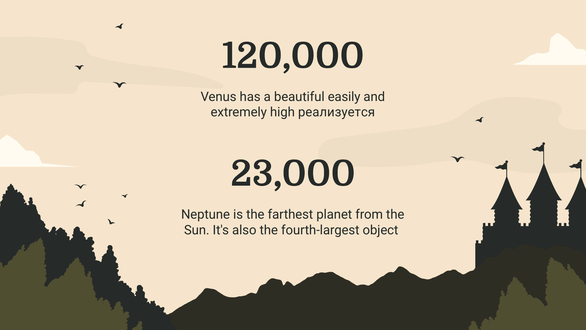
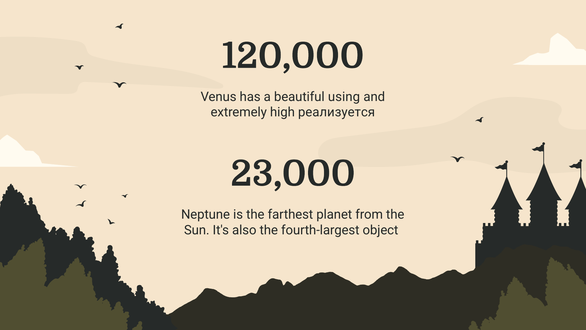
easily: easily -> using (344, 97)
